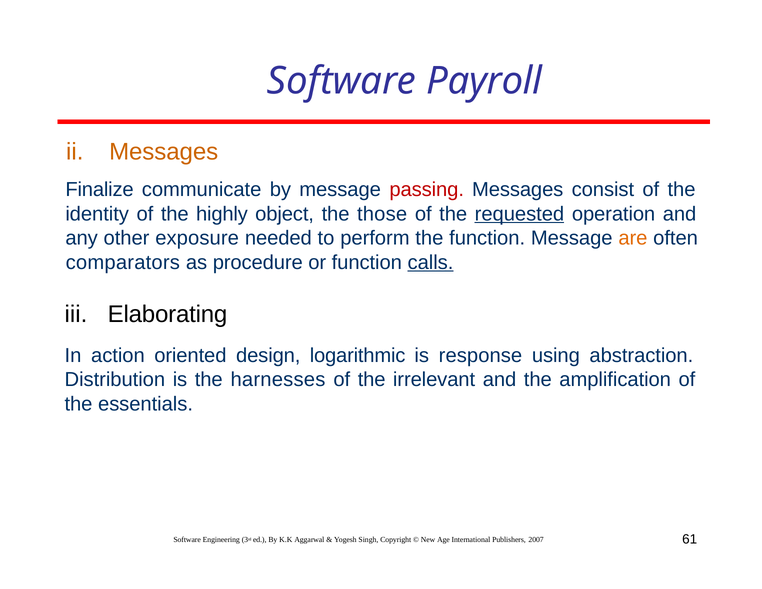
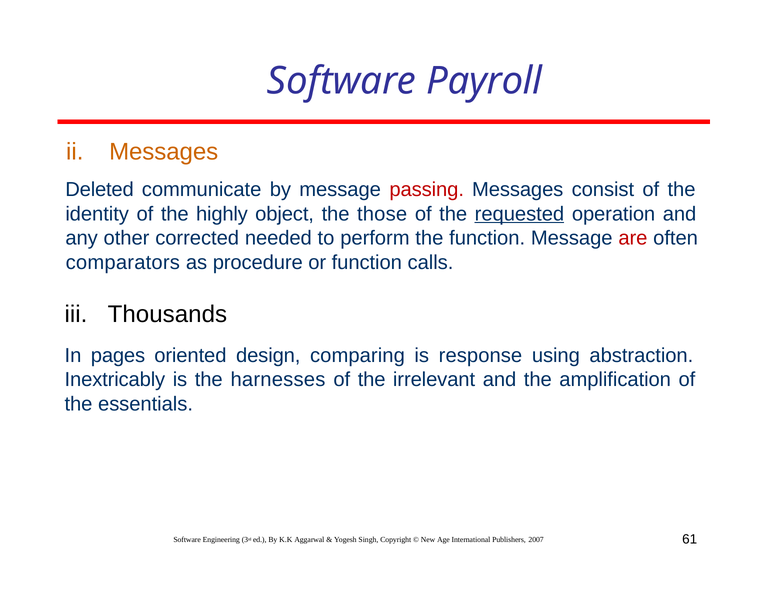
Finalize: Finalize -> Deleted (100, 190)
exposure: exposure -> corrected (197, 238)
are colour: orange -> red (633, 238)
calls underline: present -> none (431, 262)
Elaborating: Elaborating -> Thousands (167, 314)
action: action -> pages (118, 355)
logarithmic: logarithmic -> comparing (357, 355)
Distribution: Distribution -> Inextricably (115, 380)
